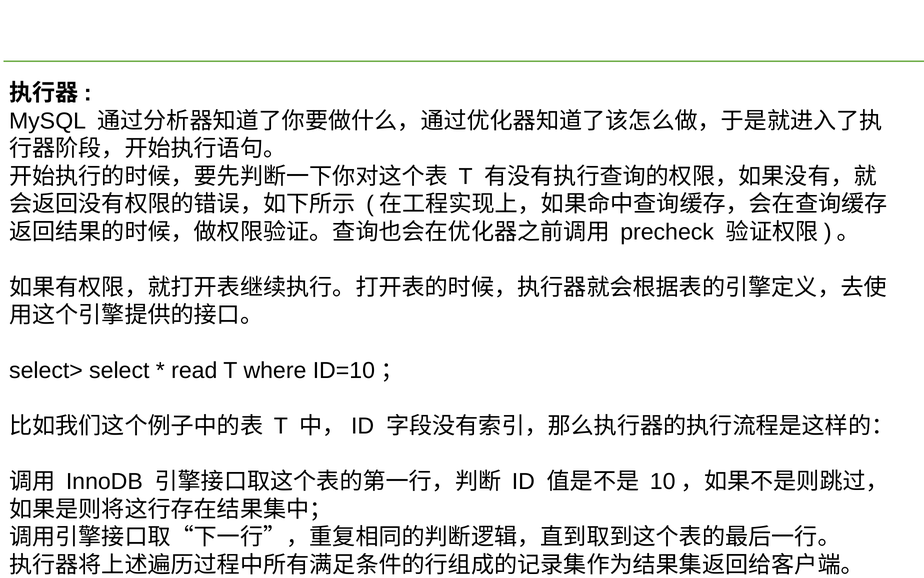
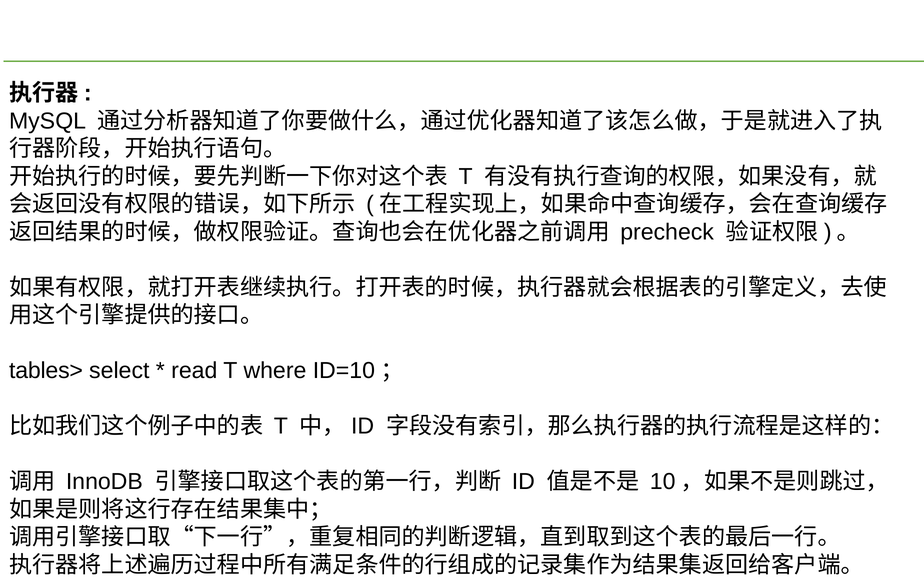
select>: select> -> tables> (46, 370)
